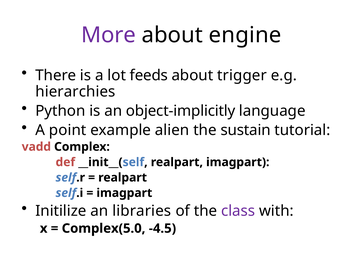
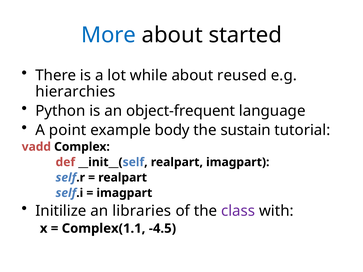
More colour: purple -> blue (108, 35)
engine: engine -> started (245, 35)
feeds: feeds -> while (149, 75)
trigger: trigger -> reused (242, 75)
object-implicitly: object-implicitly -> object-frequent (181, 111)
alien: alien -> body (172, 130)
Complex(5.0: Complex(5.0 -> Complex(1.1 (104, 229)
